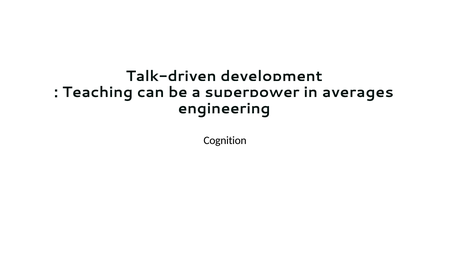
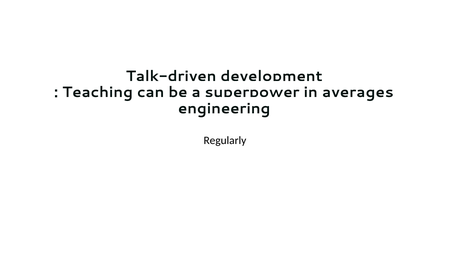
Cognition: Cognition -> Regularly (225, 141)
